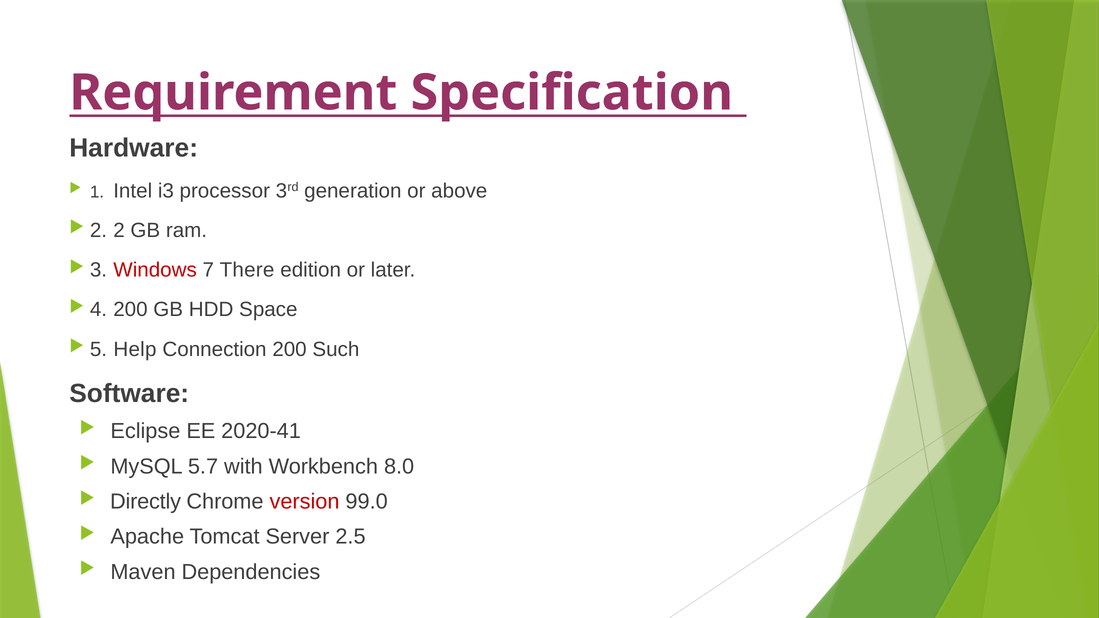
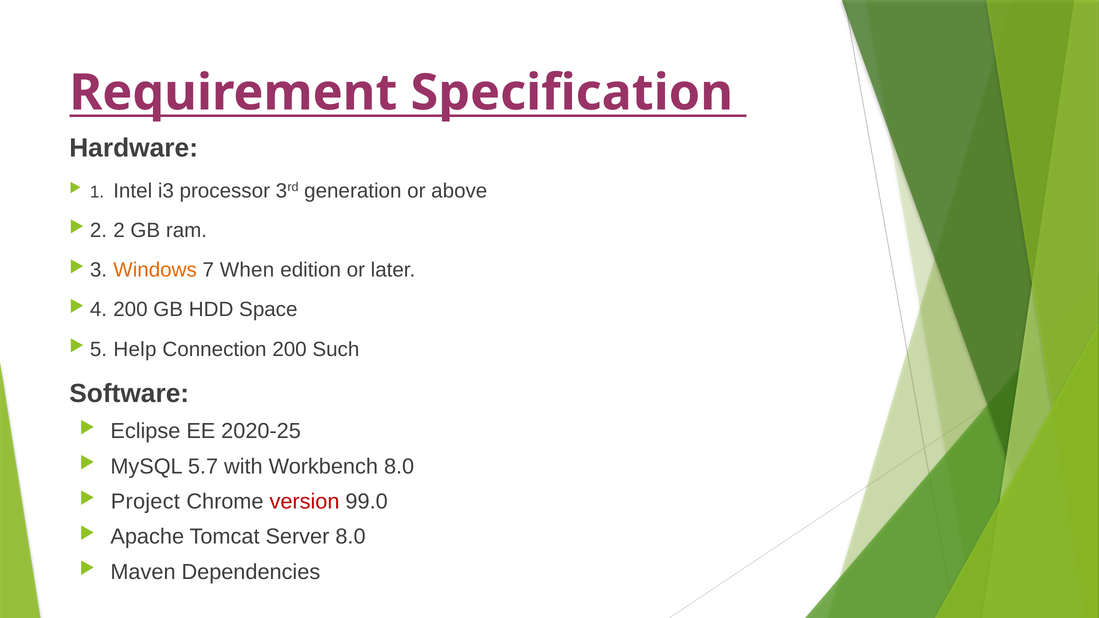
Windows colour: red -> orange (155, 270)
There: There -> When (247, 270)
2020-41: 2020-41 -> 2020-25 (261, 431)
Directly: Directly -> Project (145, 502)
Server 2.5: 2.5 -> 8.0 (350, 537)
